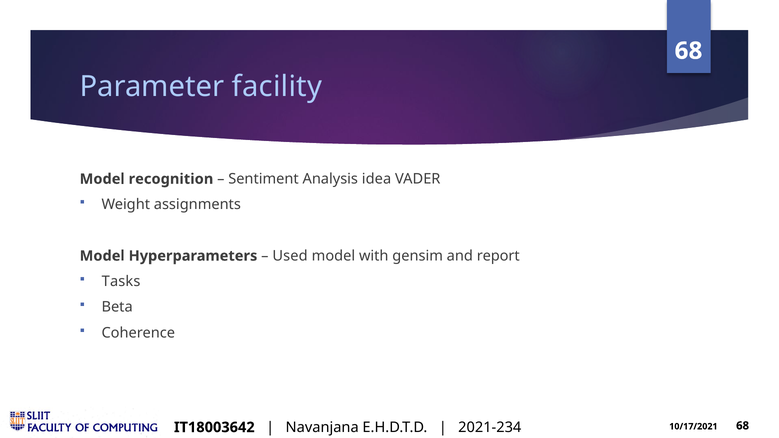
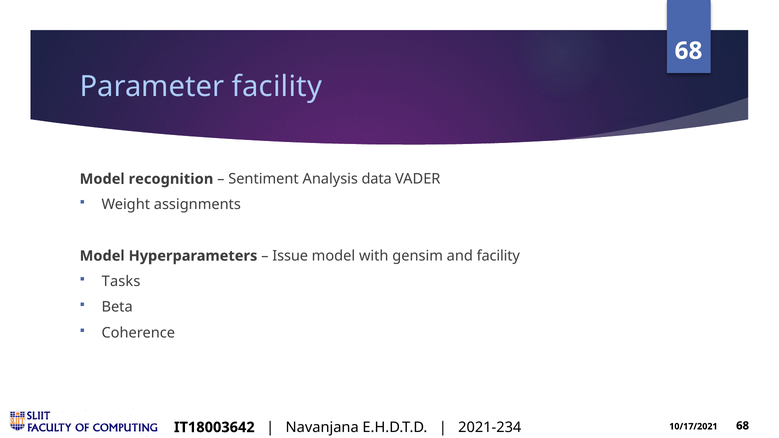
idea: idea -> data (377, 179)
Used: Used -> Issue (290, 256)
and report: report -> facility (498, 256)
